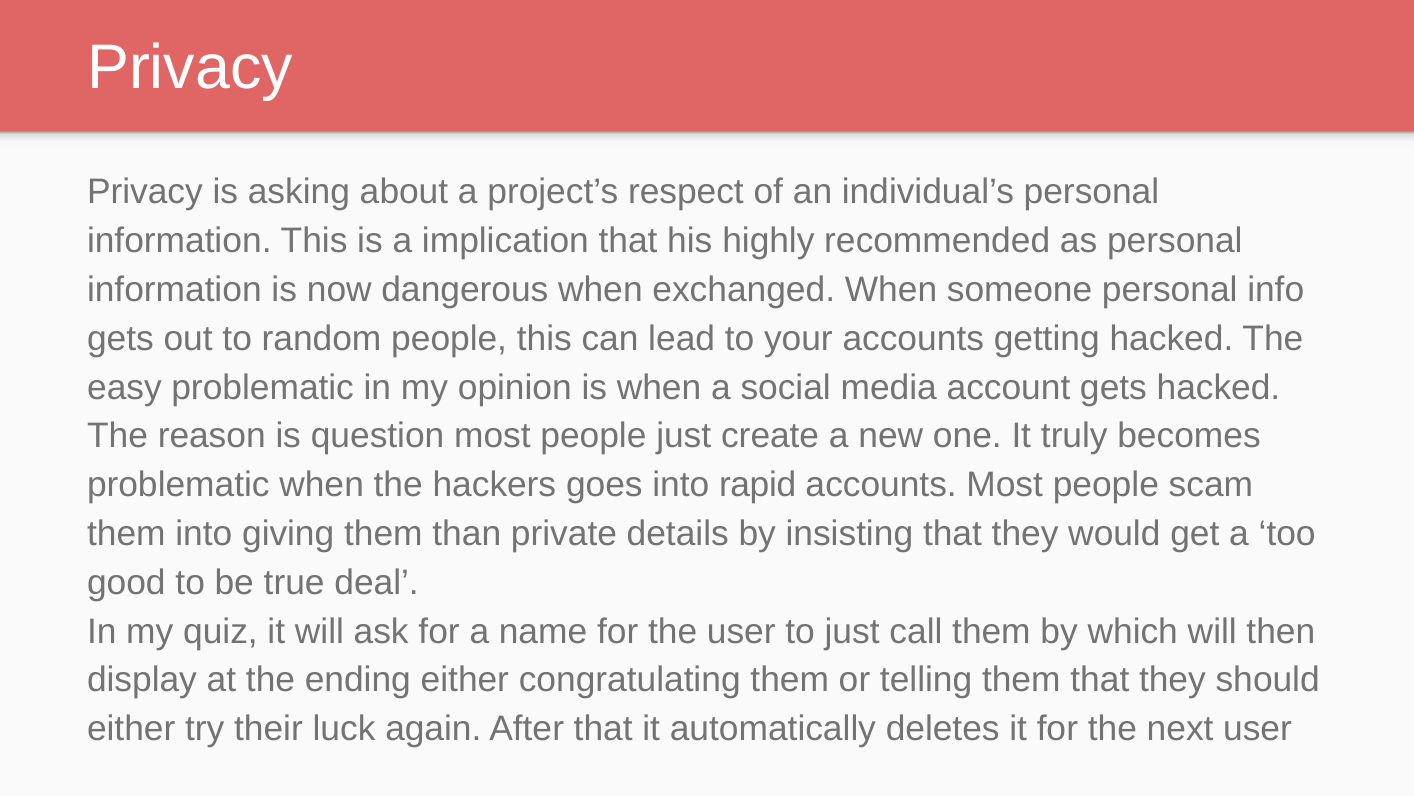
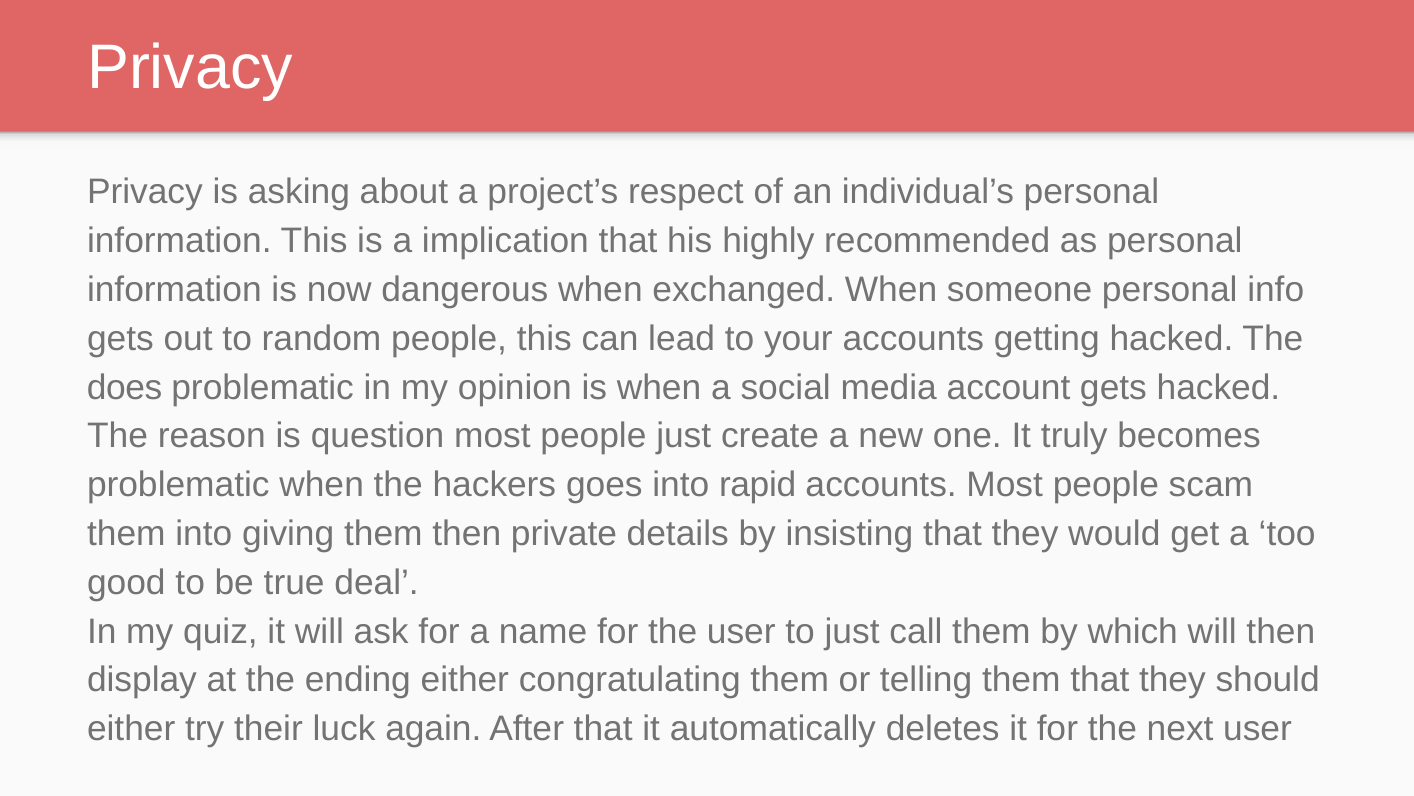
easy: easy -> does (125, 387)
them than: than -> then (467, 533)
